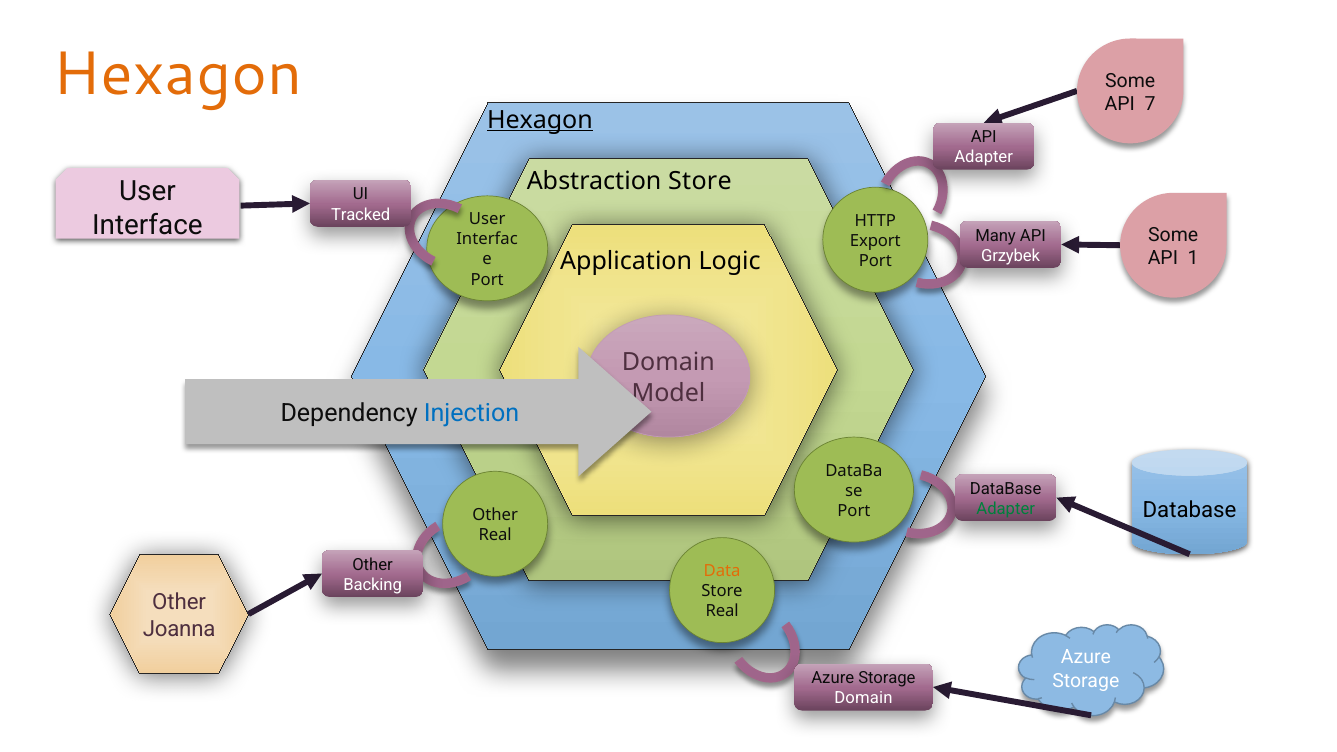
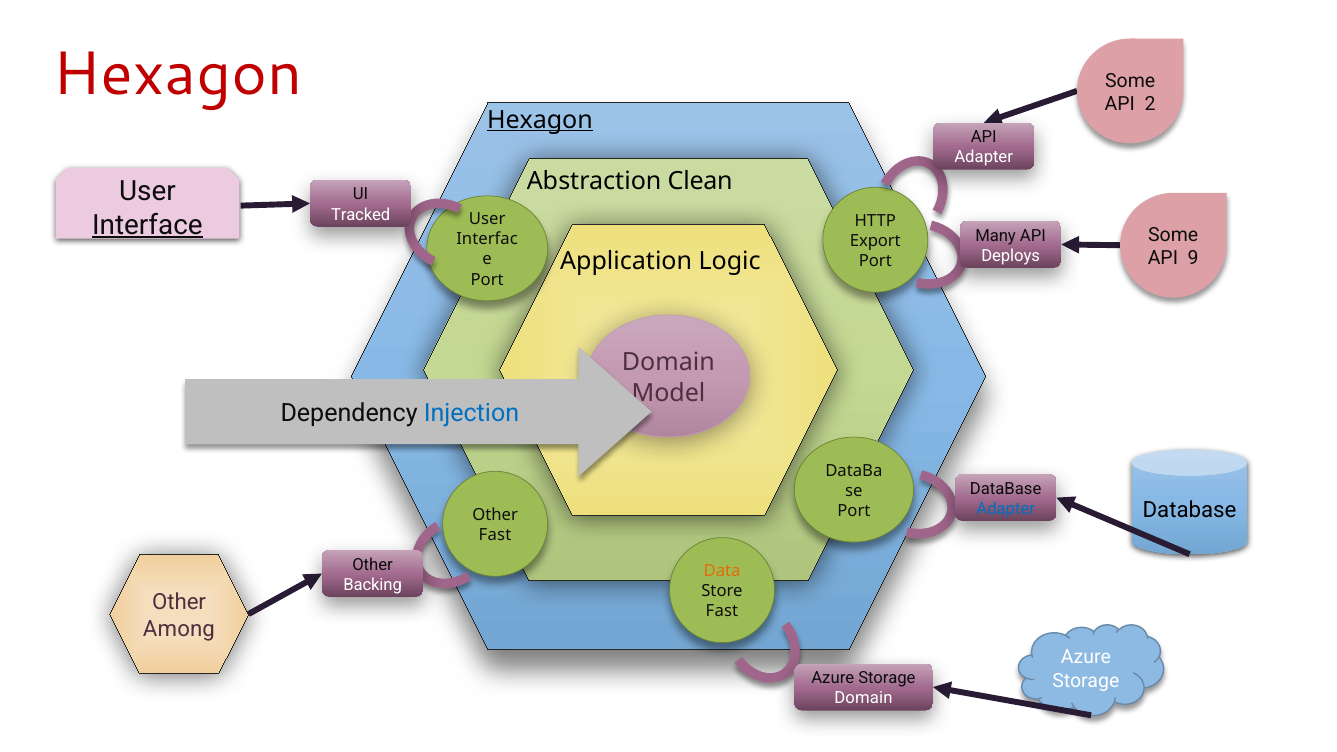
Hexagon colour: orange -> red (178, 74)
7: 7 -> 2 (1150, 104)
Abstraction Store: Store -> Clean (700, 181)
Interface underline: none -> present (147, 225)
Grzybek: Grzybek -> Deploys (1011, 256)
1: 1 -> 9 (1193, 258)
Adapter colour: green -> blue (1006, 509)
Real: Real -> Fast (495, 535)
Real: Real -> Fast (722, 611)
Joanna: Joanna -> Among (179, 629)
